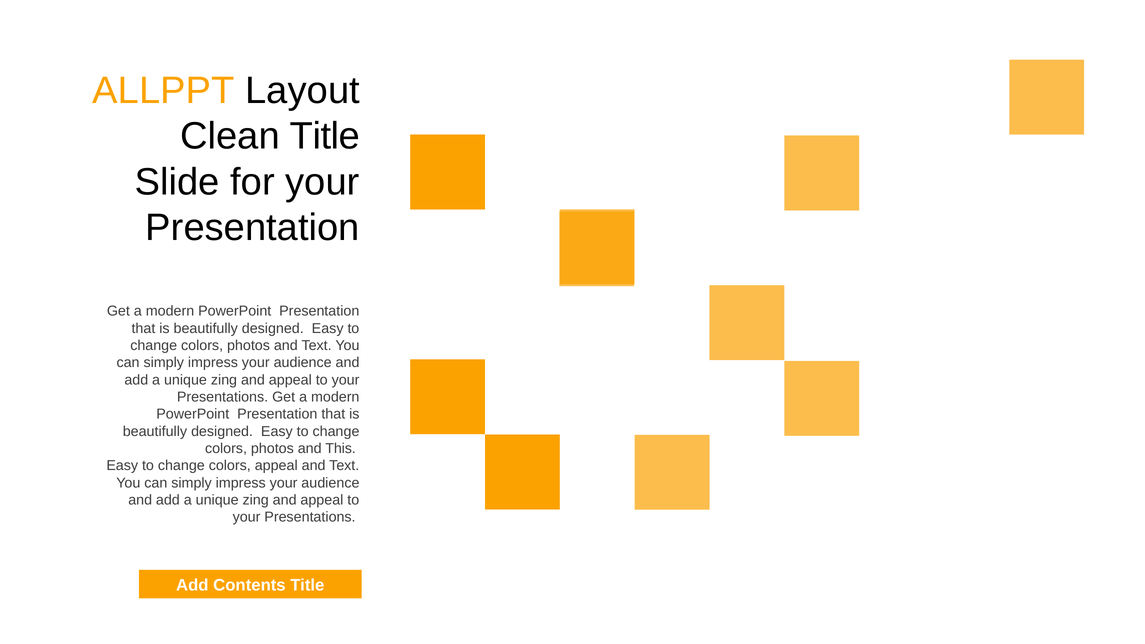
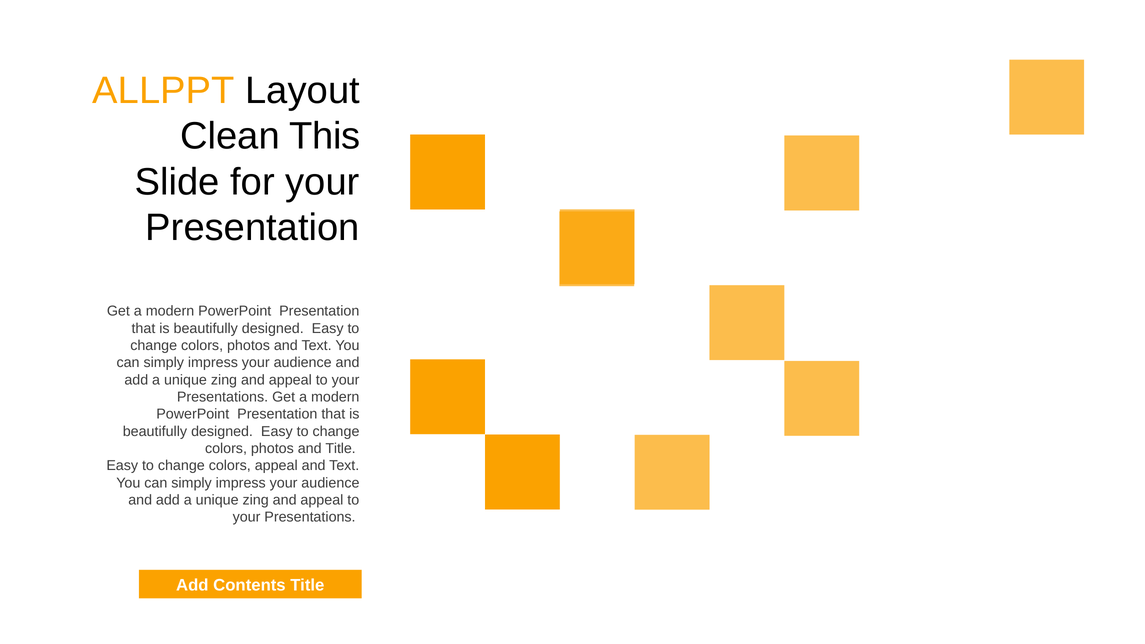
Clean Title: Title -> This (325, 136)
and This: This -> Title (341, 449)
